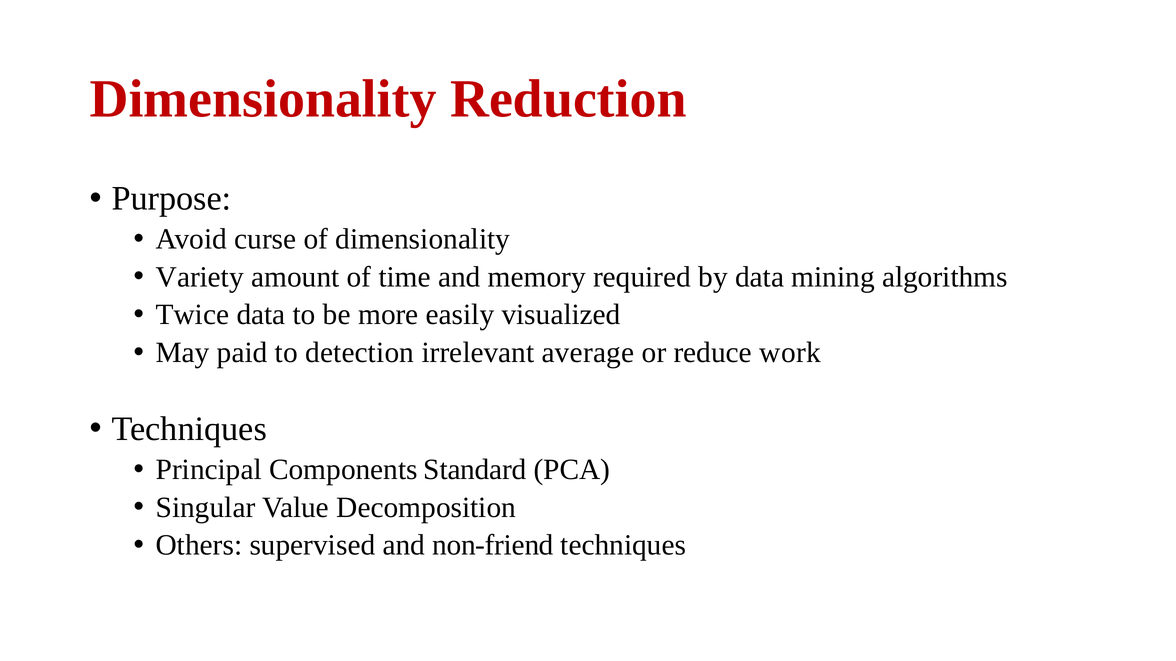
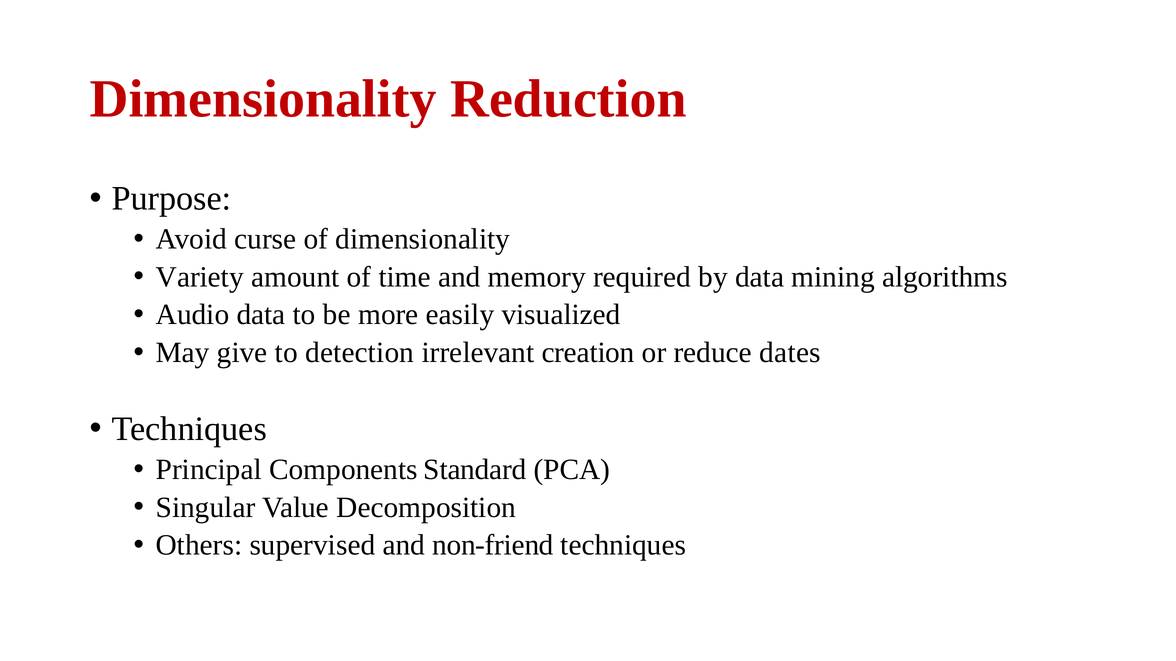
Twice: Twice -> Audio (193, 315)
paid: paid -> give (242, 353)
average: average -> creation (588, 353)
work: work -> dates (790, 353)
